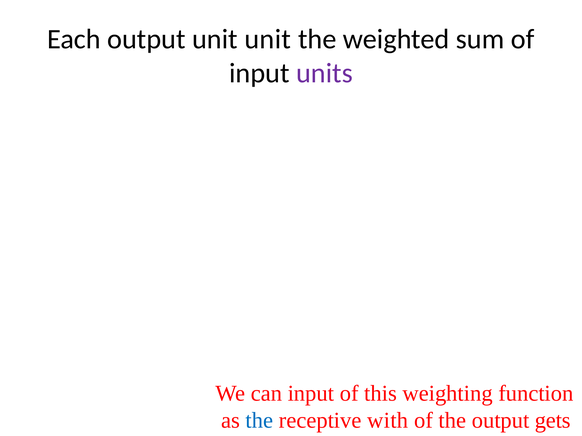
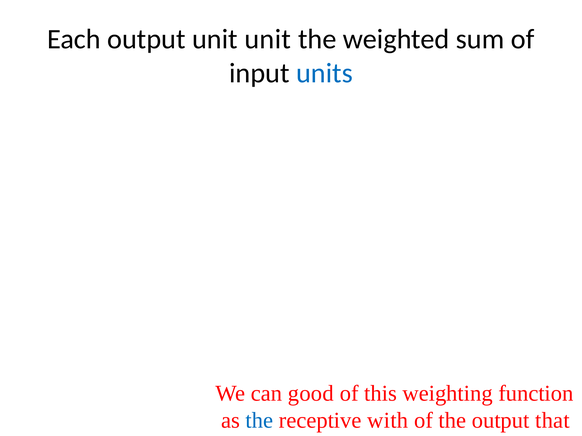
units colour: purple -> blue (324, 73)
can input: input -> good (311, 394)
gets: gets -> that (553, 421)
